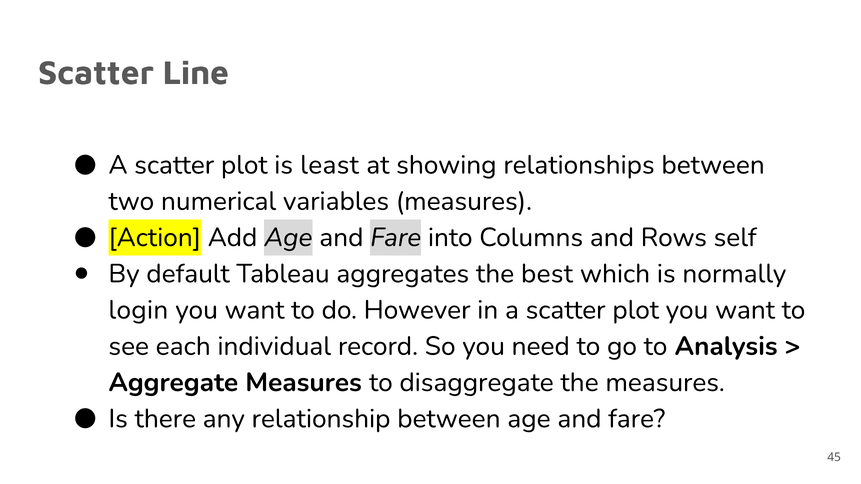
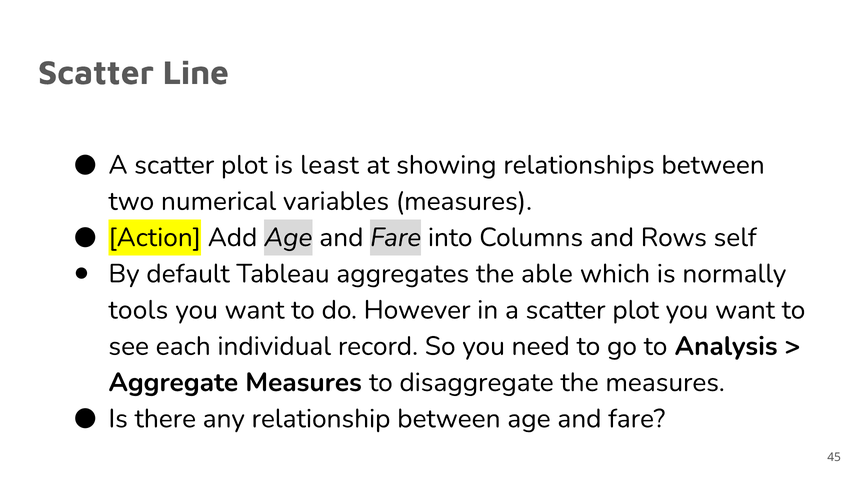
best: best -> able (547, 274)
login: login -> tools (138, 310)
